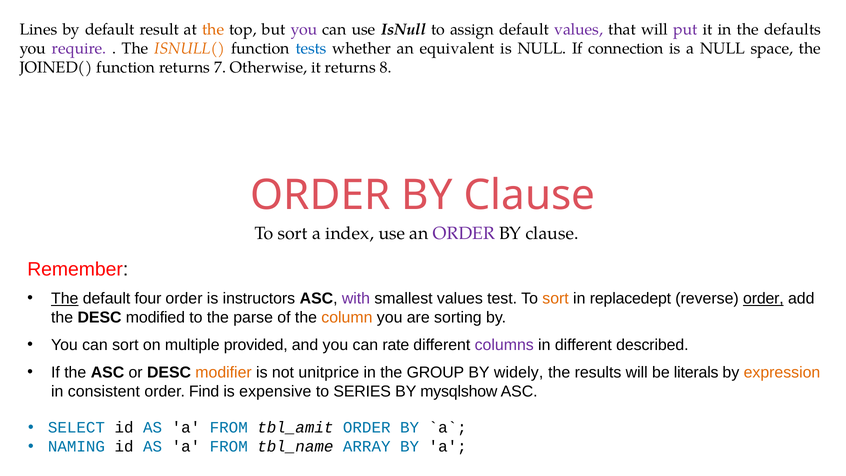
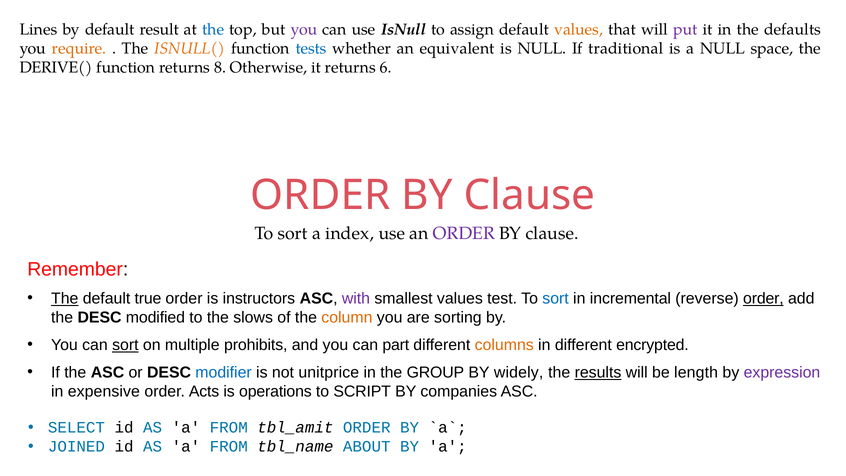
the colour: orange -> blue (213, 30)
values colour: purple -> orange (579, 30)
require colour: purple -> orange (79, 49)
connection: connection -> traditional (626, 49)
JOINED(: JOINED( -> DERIVE( (56, 68)
7: 7 -> 8 (220, 68)
8: 8 -> 6 (386, 68)
four: four -> true (148, 298)
sort colour: orange -> blue (556, 298)
replacedept: replacedept -> incremental (630, 298)
parse: parse -> slows (253, 317)
sort underline: none -> present (125, 345)
provided: provided -> prohibits (256, 345)
rate: rate -> part (396, 345)
columns colour: purple -> orange (504, 345)
described: described -> encrypted (652, 345)
modifier colour: orange -> blue (224, 372)
results underline: none -> present (598, 372)
literals: literals -> length (696, 372)
expression colour: orange -> purple (782, 372)
consistent: consistent -> expensive (104, 391)
Find: Find -> Acts (204, 391)
expensive: expensive -> operations (275, 391)
SERIES: SERIES -> SCRIPT (362, 391)
mysqlshow: mysqlshow -> companies (459, 391)
NAMING: NAMING -> JOINED (76, 447)
ARRAY: ARRAY -> ABOUT (367, 447)
